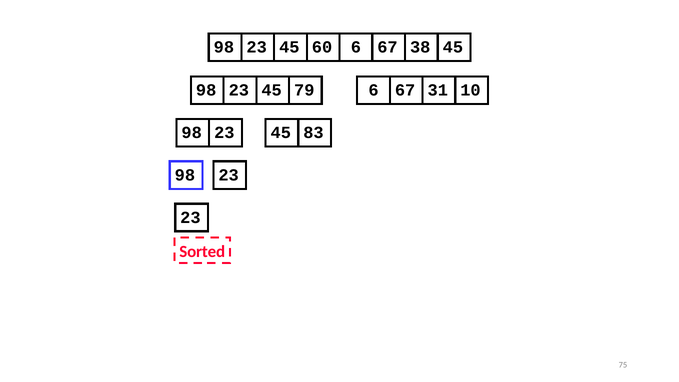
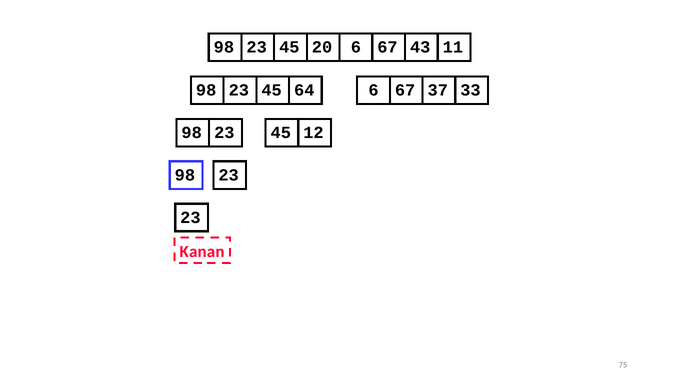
60: 60 -> 20 (322, 47)
38: 38 -> 43 (420, 47)
98 45: 45 -> 11 (453, 47)
79: 79 -> 64 (304, 90)
31: 31 -> 37 (438, 90)
10: 10 -> 33 (470, 90)
83: 83 -> 12 (313, 133)
Sorted: Sorted -> Kanan (202, 252)
